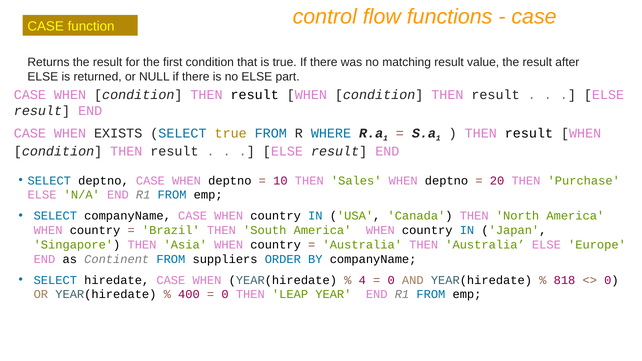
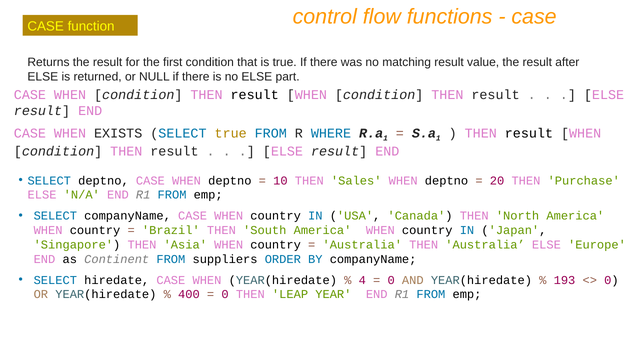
818: 818 -> 193 (564, 280)
